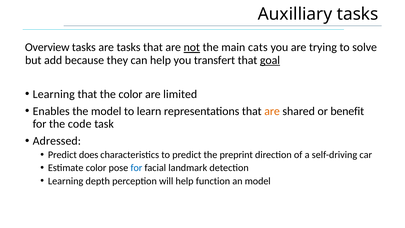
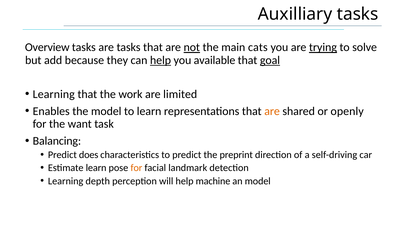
trying underline: none -> present (323, 47)
help underline: none -> present (161, 60)
transfert: transfert -> available (215, 60)
the color: color -> work (131, 94)
benefit: benefit -> openly (347, 111)
code: code -> want (80, 124)
Adressed: Adressed -> Balancing (57, 141)
Estimate color: color -> learn (96, 168)
for colour: blue -> orange (136, 168)
function: function -> machine (213, 181)
